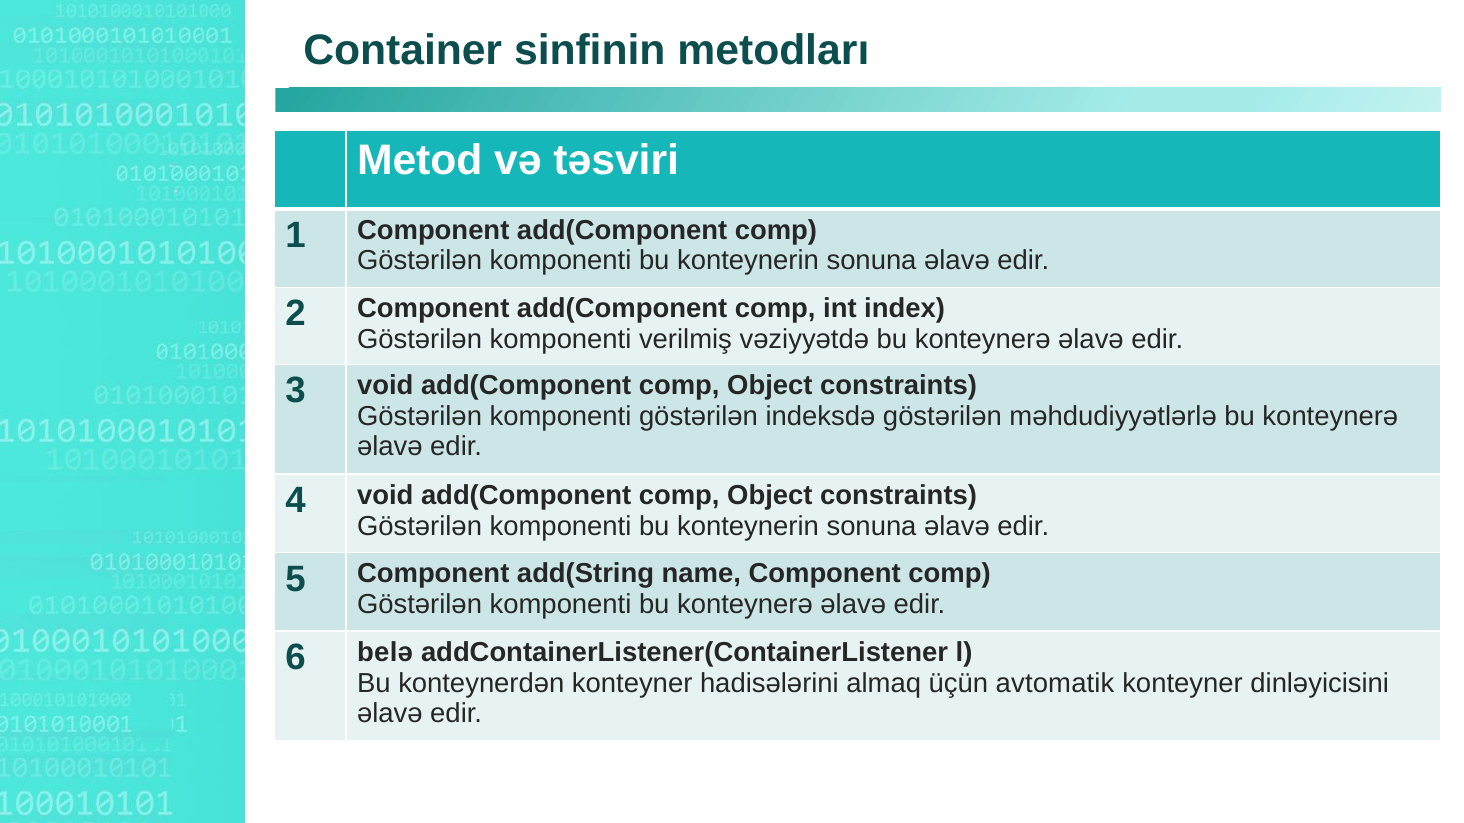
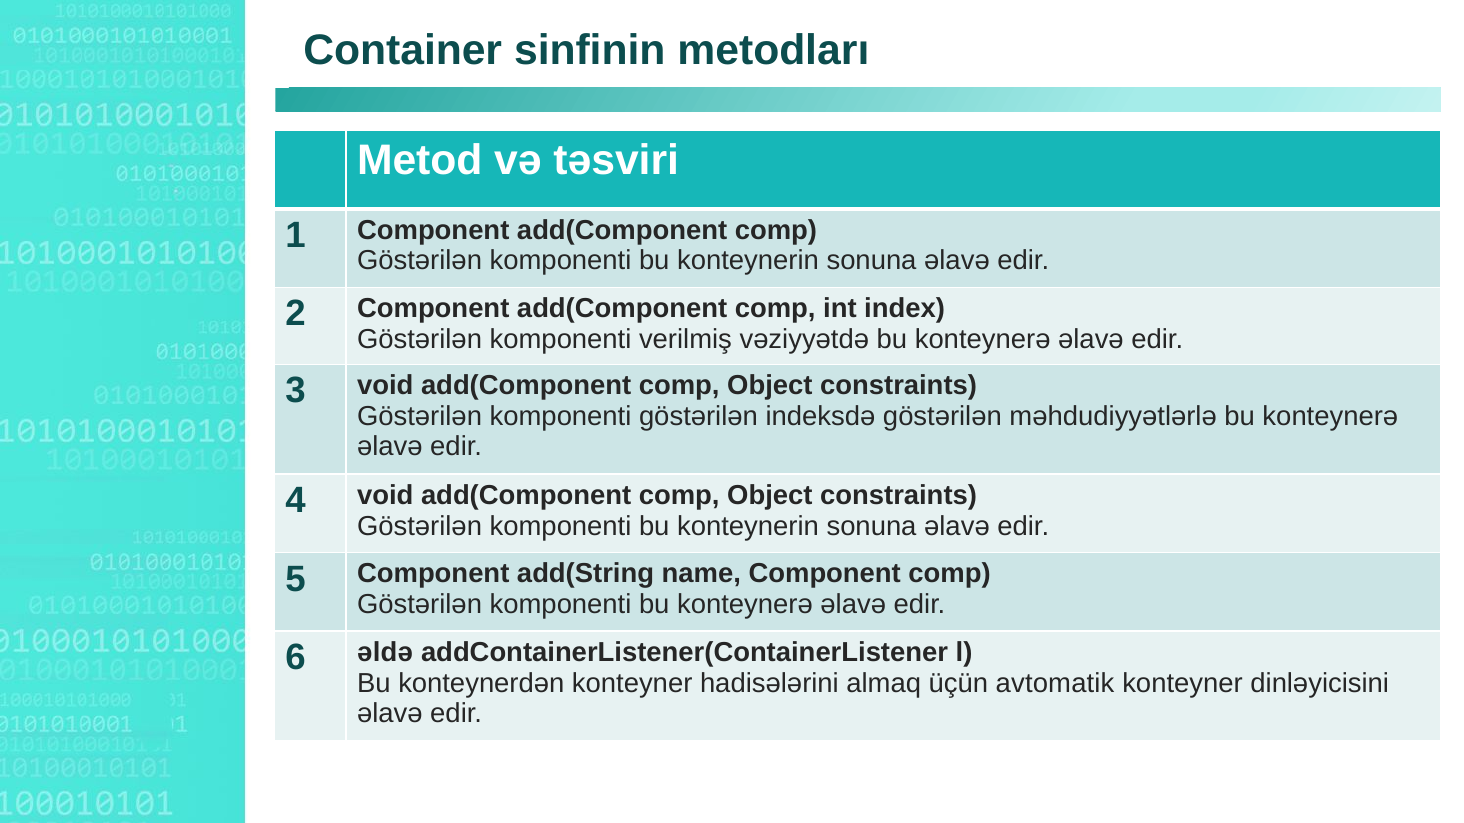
belə: belə -> əldə (385, 653)
